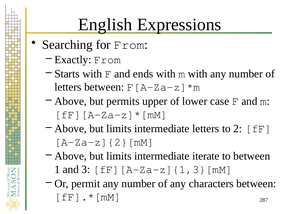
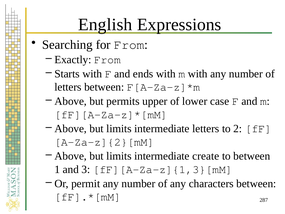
iterate: iterate -> create (206, 156)
